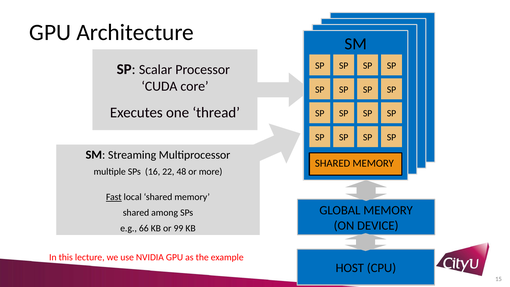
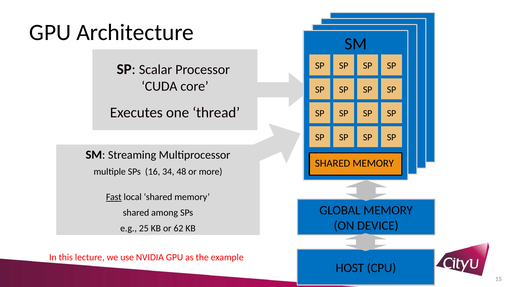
22: 22 -> 34 (168, 171)
66: 66 -> 25 (144, 228)
99: 99 -> 62 (178, 228)
